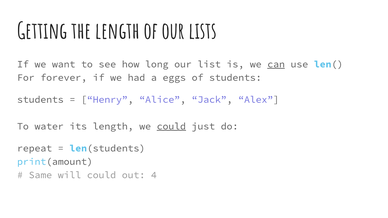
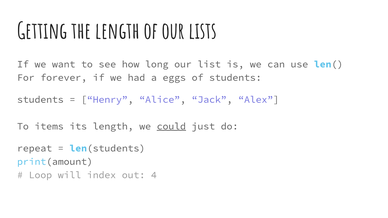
can underline: present -> none (276, 64)
water: water -> items (49, 126)
Same: Same -> Loop (40, 175)
will could: could -> index (101, 175)
